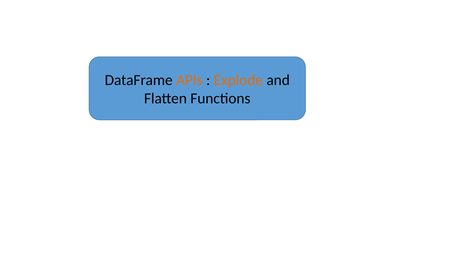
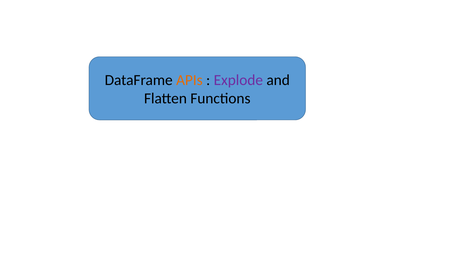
Explode colour: orange -> purple (238, 80)
